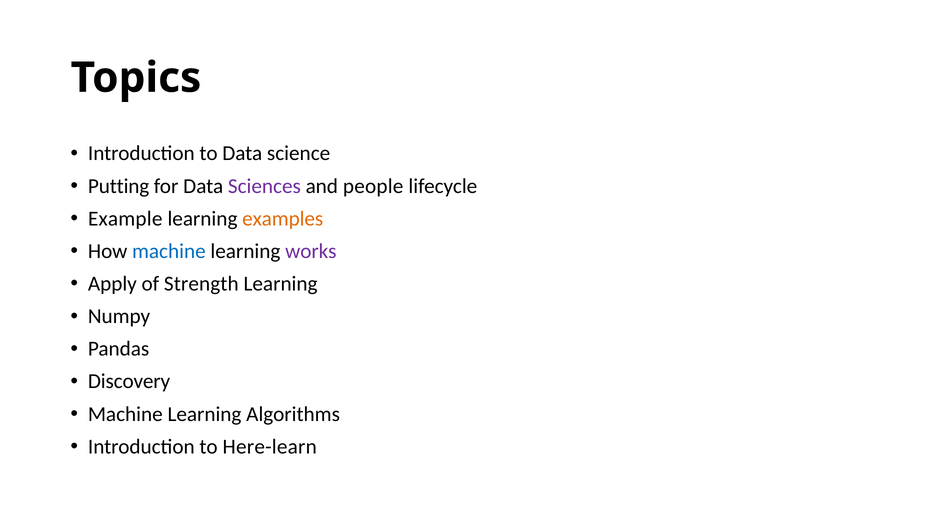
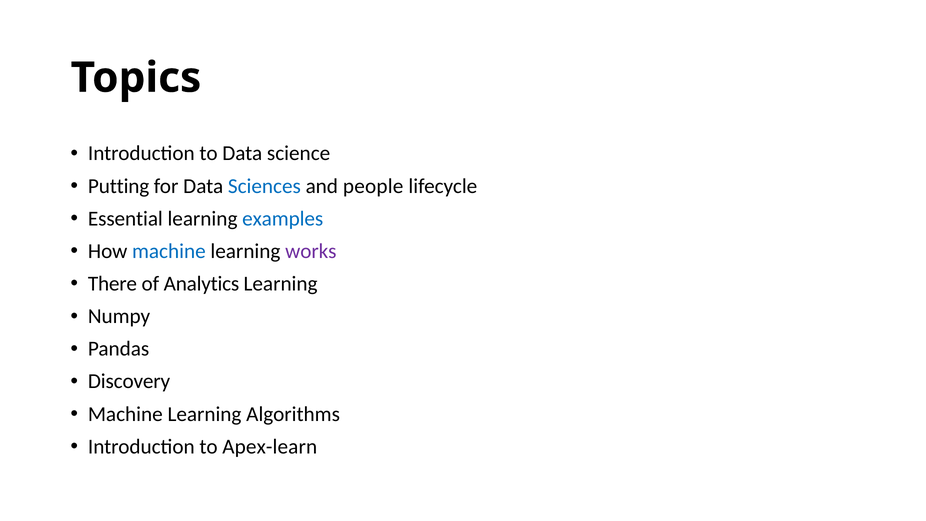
Sciences colour: purple -> blue (264, 186)
Example: Example -> Essential (125, 219)
examples colour: orange -> blue (283, 219)
Apply: Apply -> There (112, 284)
Strength: Strength -> Analytics (201, 284)
Here-learn: Here-learn -> Apex-learn (270, 447)
